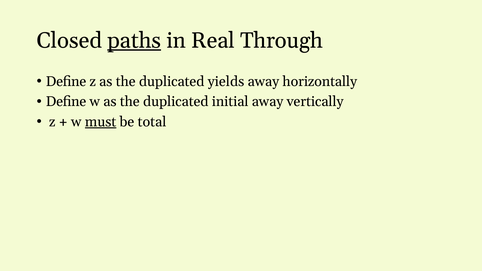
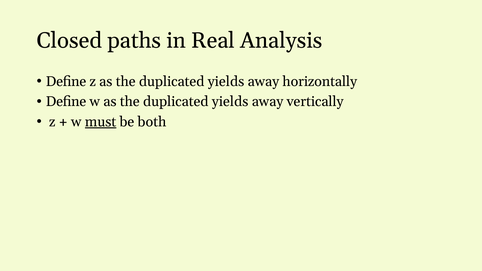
paths underline: present -> none (134, 40)
Through: Through -> Analysis (281, 40)
initial: initial -> yields (230, 102)
total: total -> both (152, 122)
